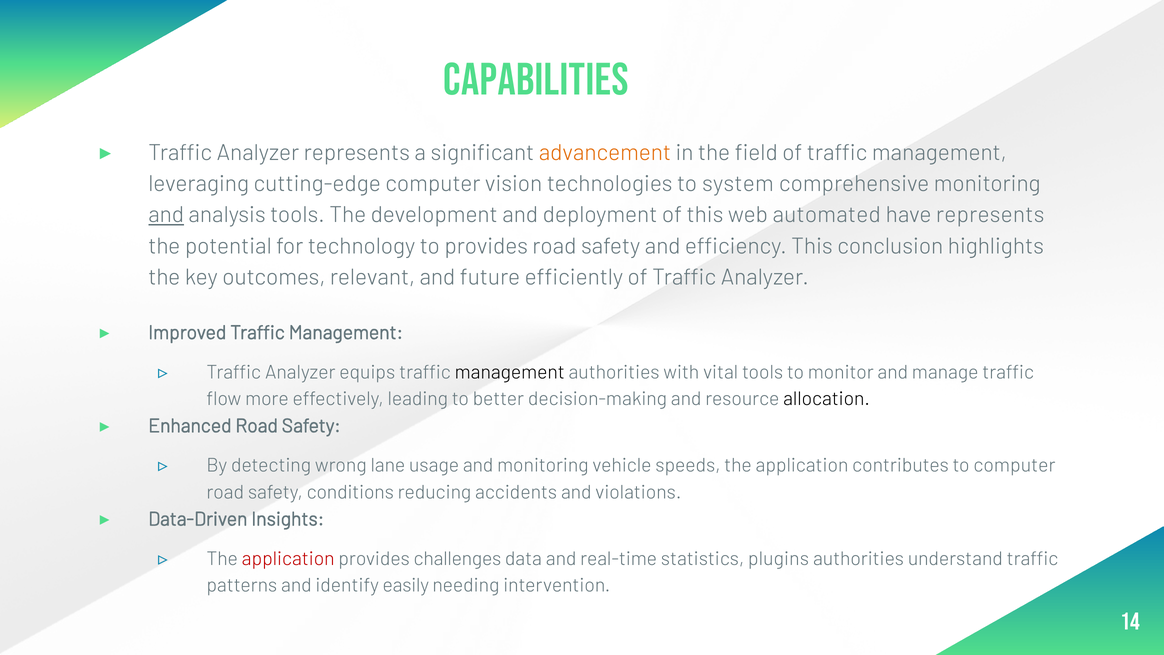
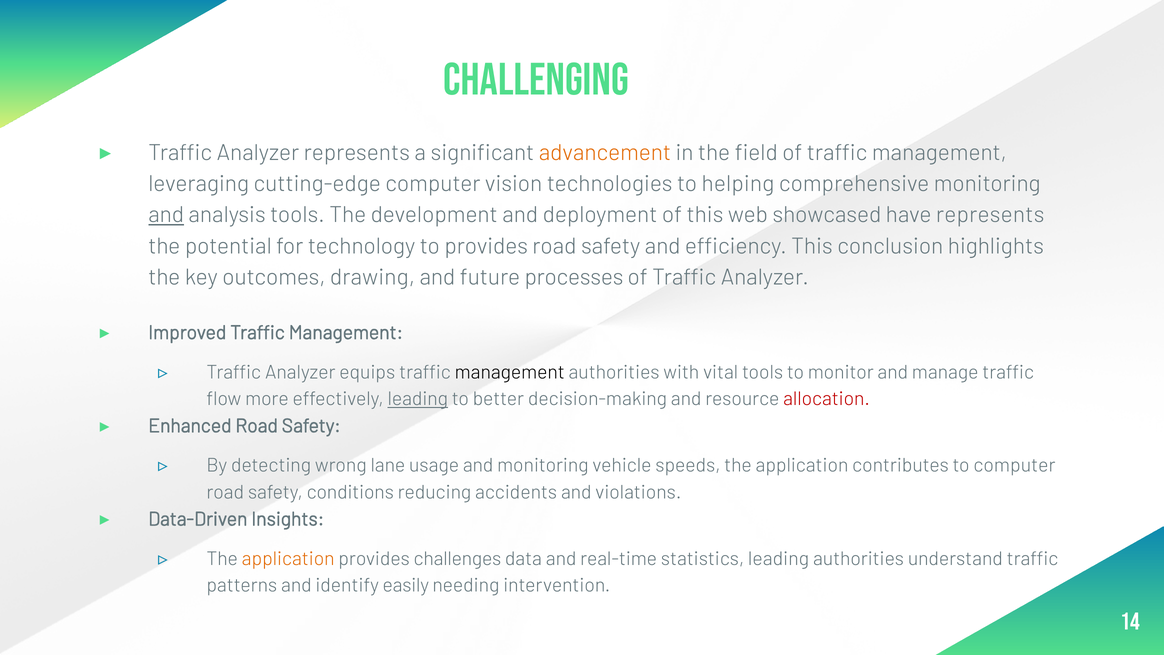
CAPABILITIES: CAPABILITIES -> CHALLENGING (536, 80)
system: system -> helping (738, 184)
automated: automated -> showcased (827, 215)
relevant: relevant -> drawing (372, 277)
efficiently: efficiently -> processes (574, 277)
leading underline: none -> present (418, 399)
allocation colour: black -> red (827, 399)
application colour: red -> orange (288, 559)
statistics plugins: plugins -> leading (778, 559)
